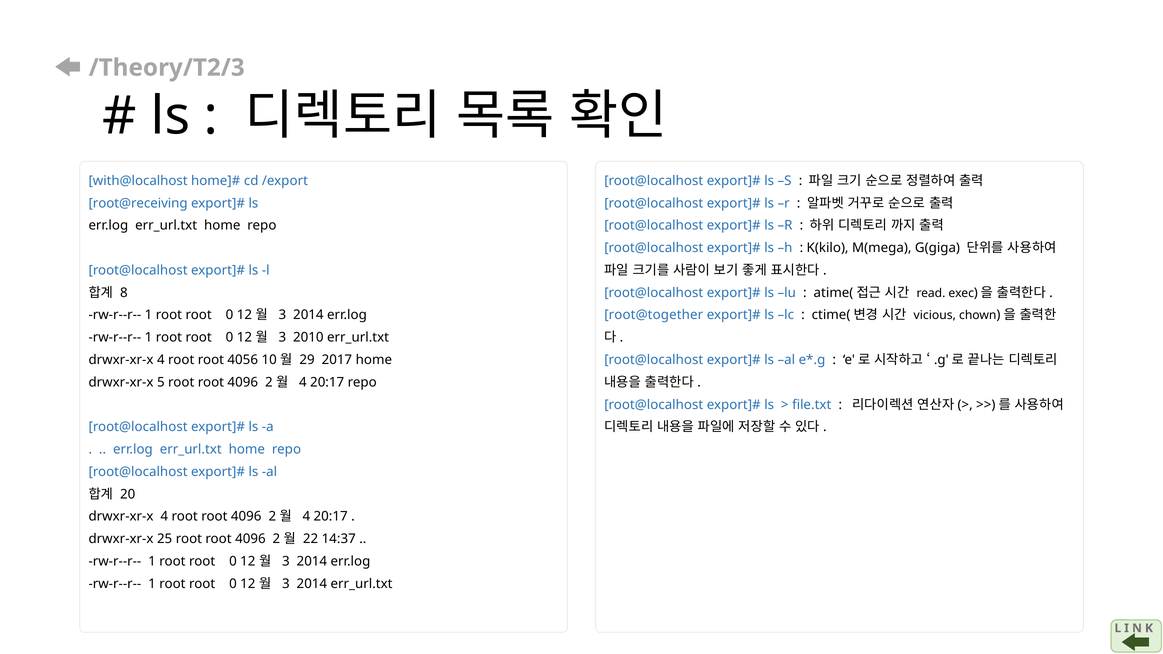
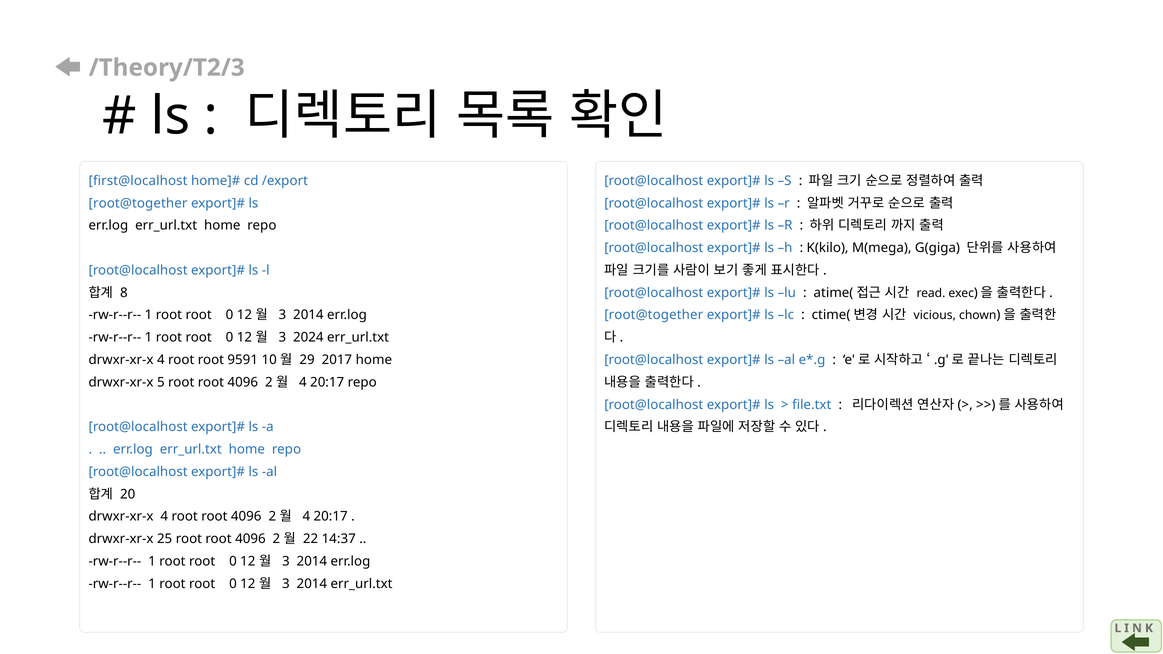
with@localhost: with@localhost -> first@localhost (138, 181)
root@receiving: root@receiving -> root@together (138, 203)
2010: 2010 -> 2024 (308, 338)
4056: 4056 -> 9591 (243, 360)
